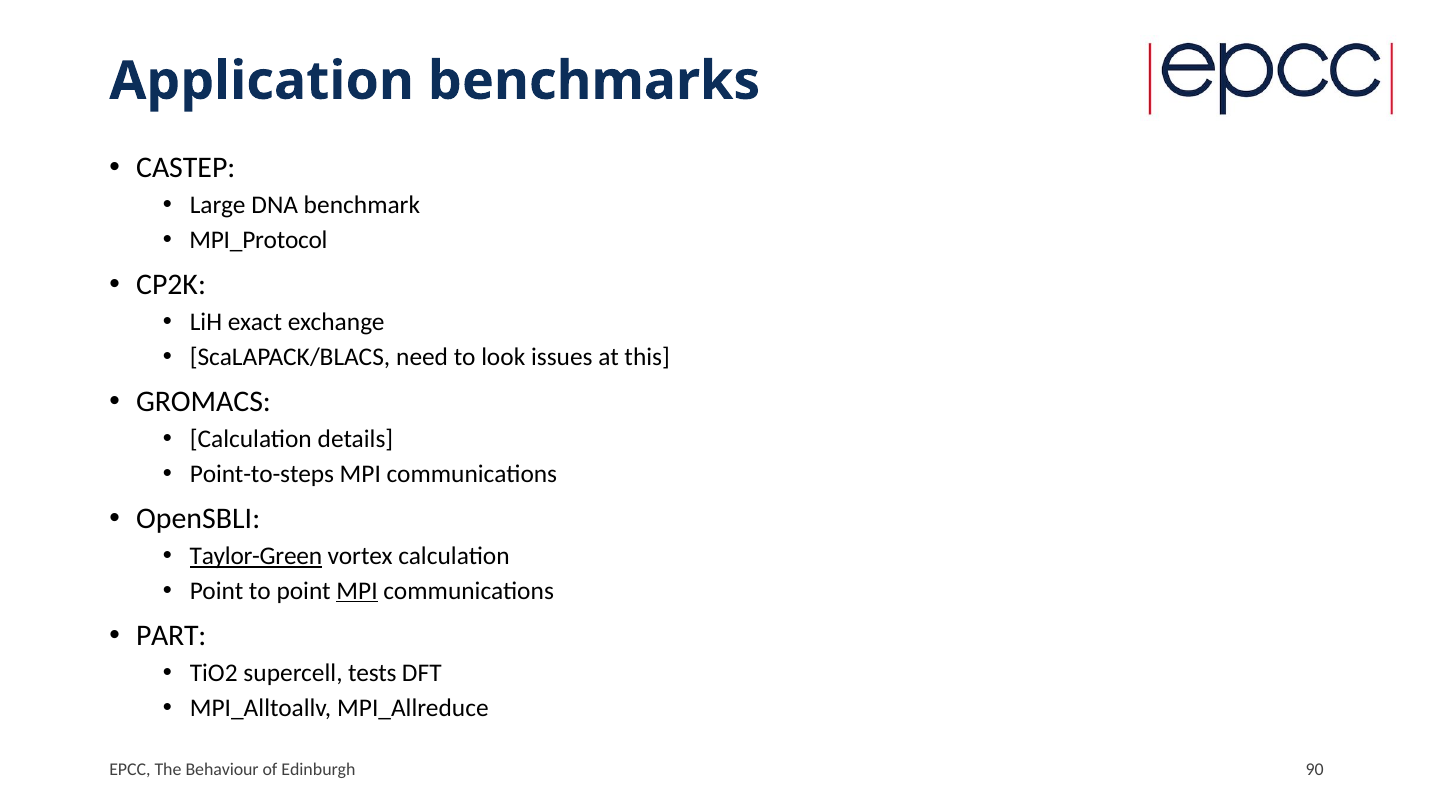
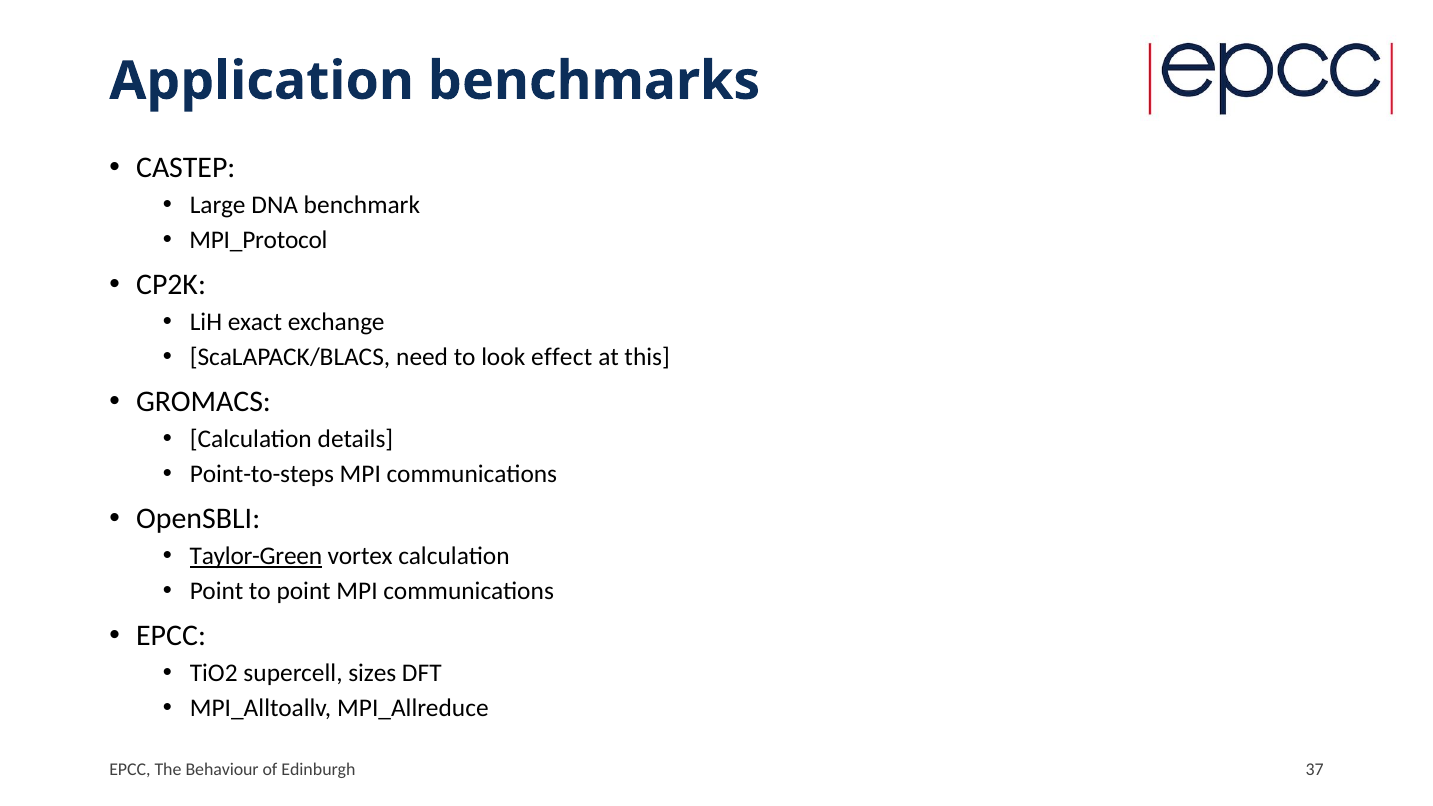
issues: issues -> effect (562, 357)
MPI underline: present -> none (357, 591)
PART: PART -> EPCC (171, 636)
tests: tests -> sizes (372, 673)
90: 90 -> 37 (1315, 770)
